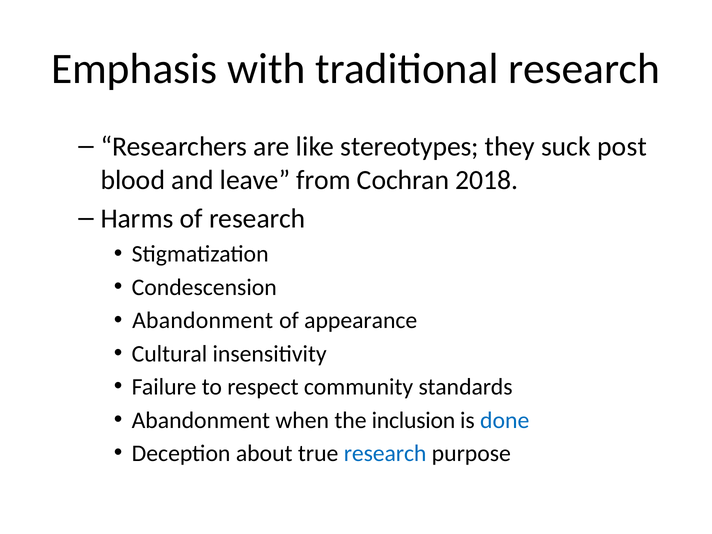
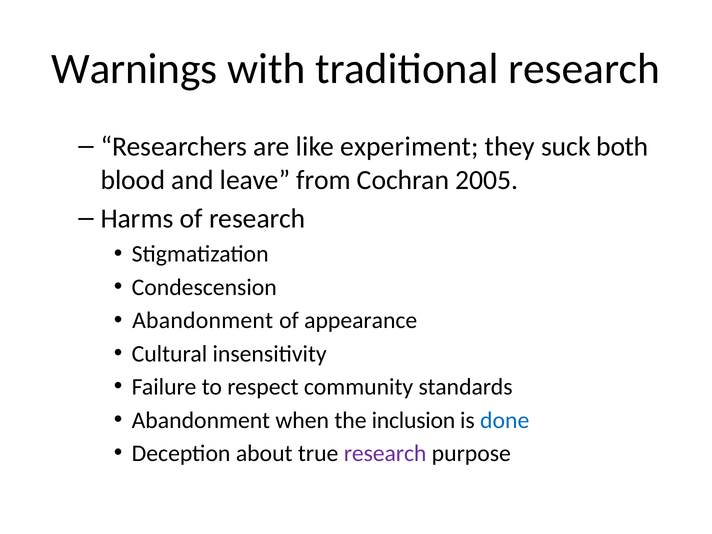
Emphasis: Emphasis -> Warnings (134, 69)
stereotypes: stereotypes -> experiment (409, 147)
post: post -> both (622, 147)
2018: 2018 -> 2005 (487, 180)
research colour: blue -> purple (385, 453)
